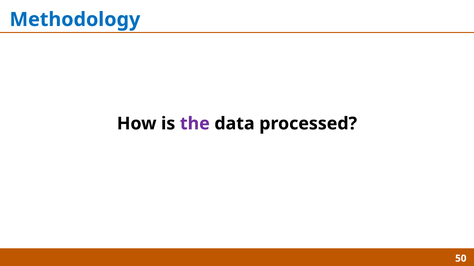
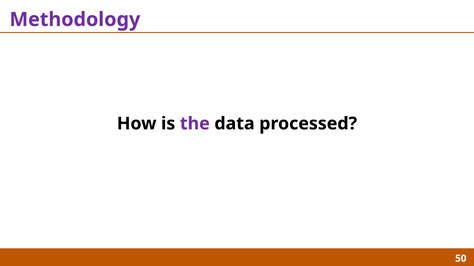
Methodology colour: blue -> purple (75, 20)
